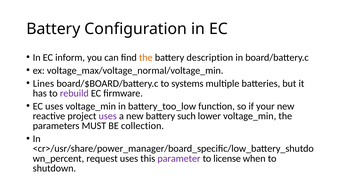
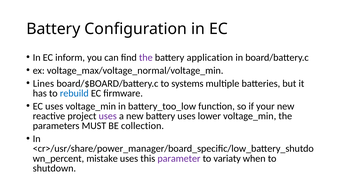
the colour: orange -> purple (146, 57)
description: description -> application (210, 57)
rebuild colour: purple -> blue (74, 93)
battery such: such -> uses (186, 116)
request: request -> mistake (102, 158)
license: license -> variaty (227, 158)
